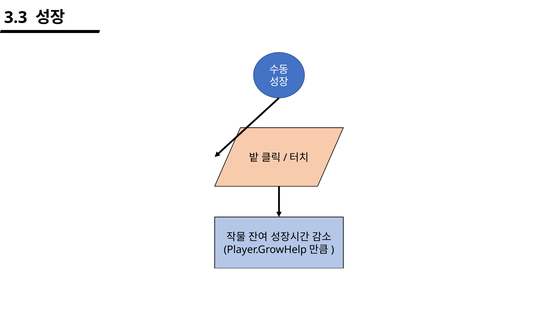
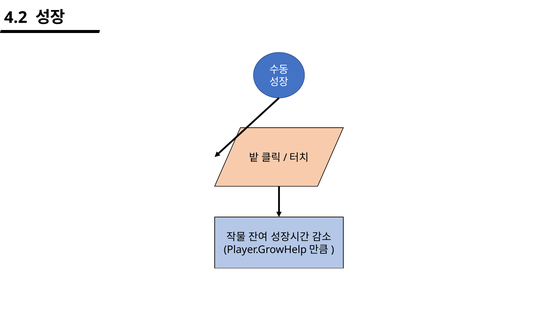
3.3: 3.3 -> 4.2 (16, 17)
